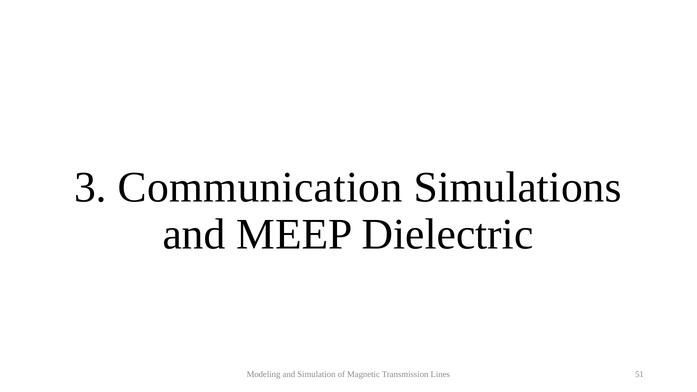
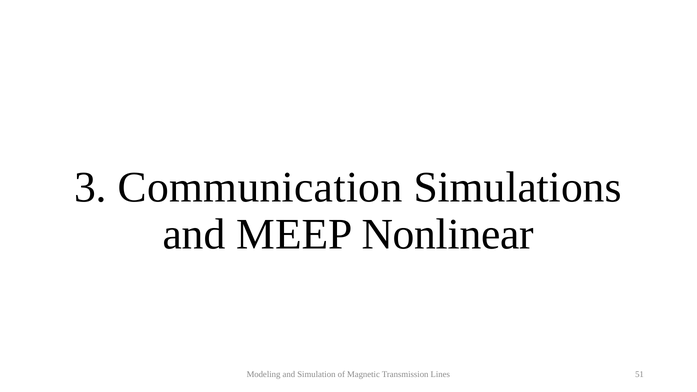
Dielectric: Dielectric -> Nonlinear (448, 234)
